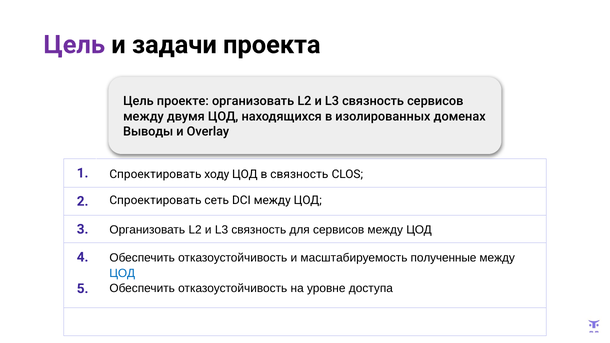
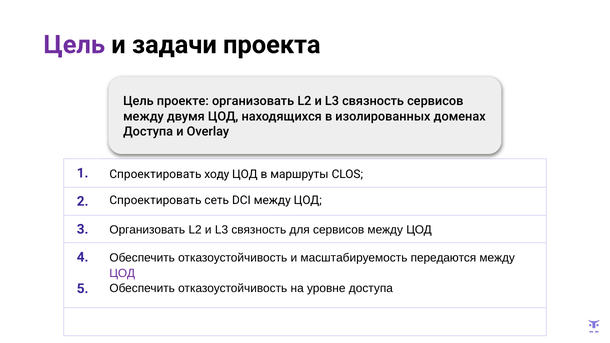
Выводы: Выводы -> Доступа (148, 132)
в связность: связность -> маршруты (299, 174)
полученные: полученные -> передаются (443, 258)
ЦОД colour: blue -> purple (122, 273)
